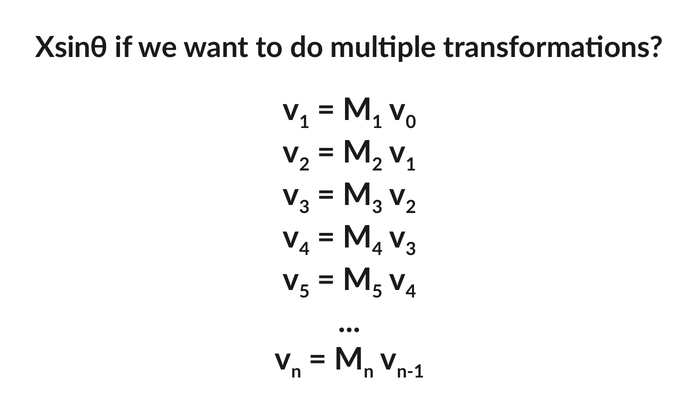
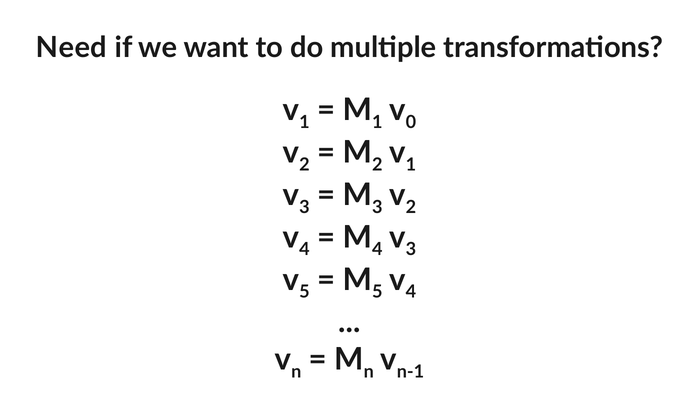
Xsinθ: Xsinθ -> Need (71, 48)
